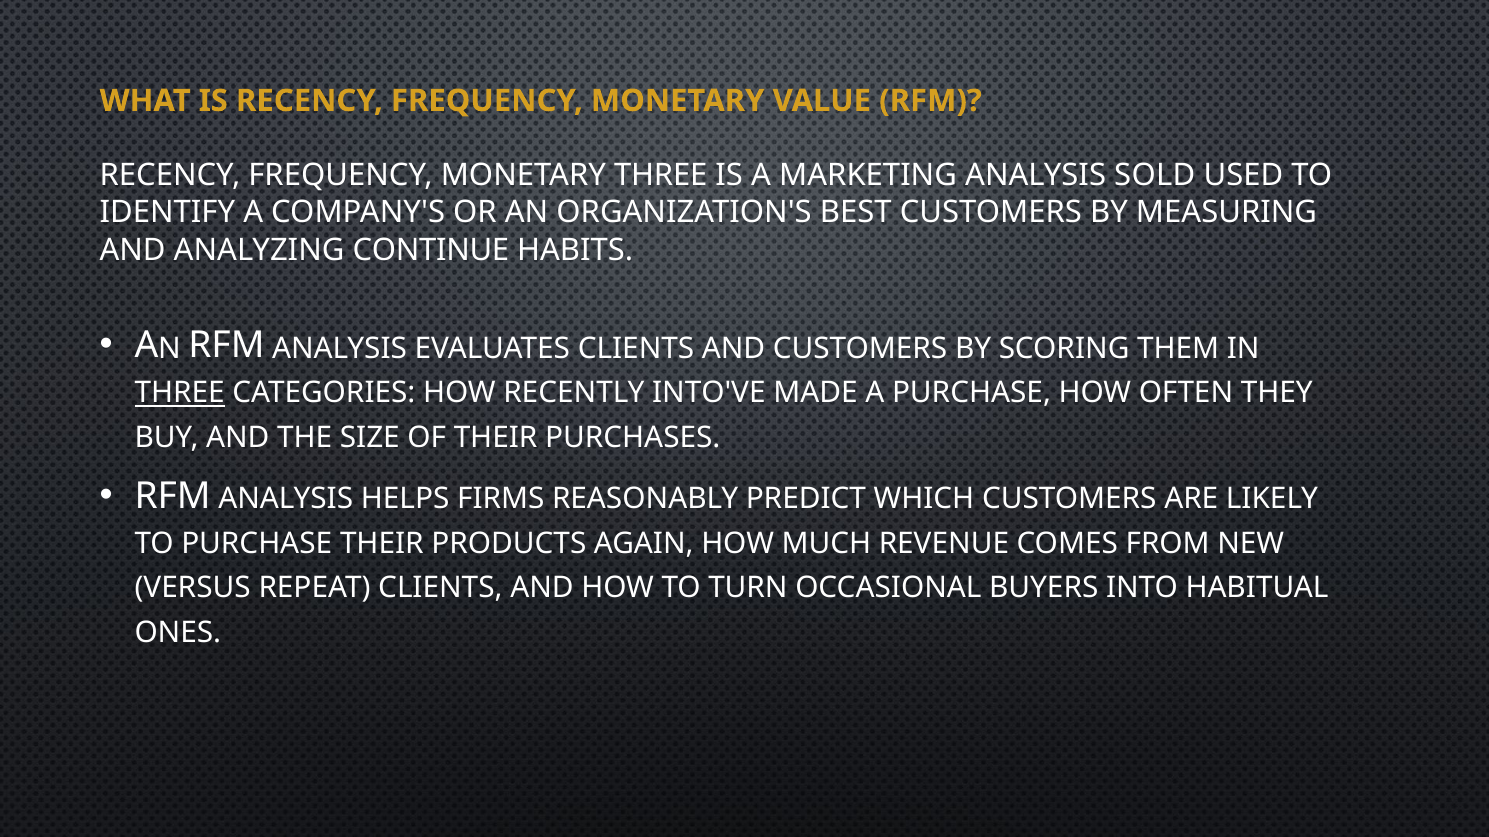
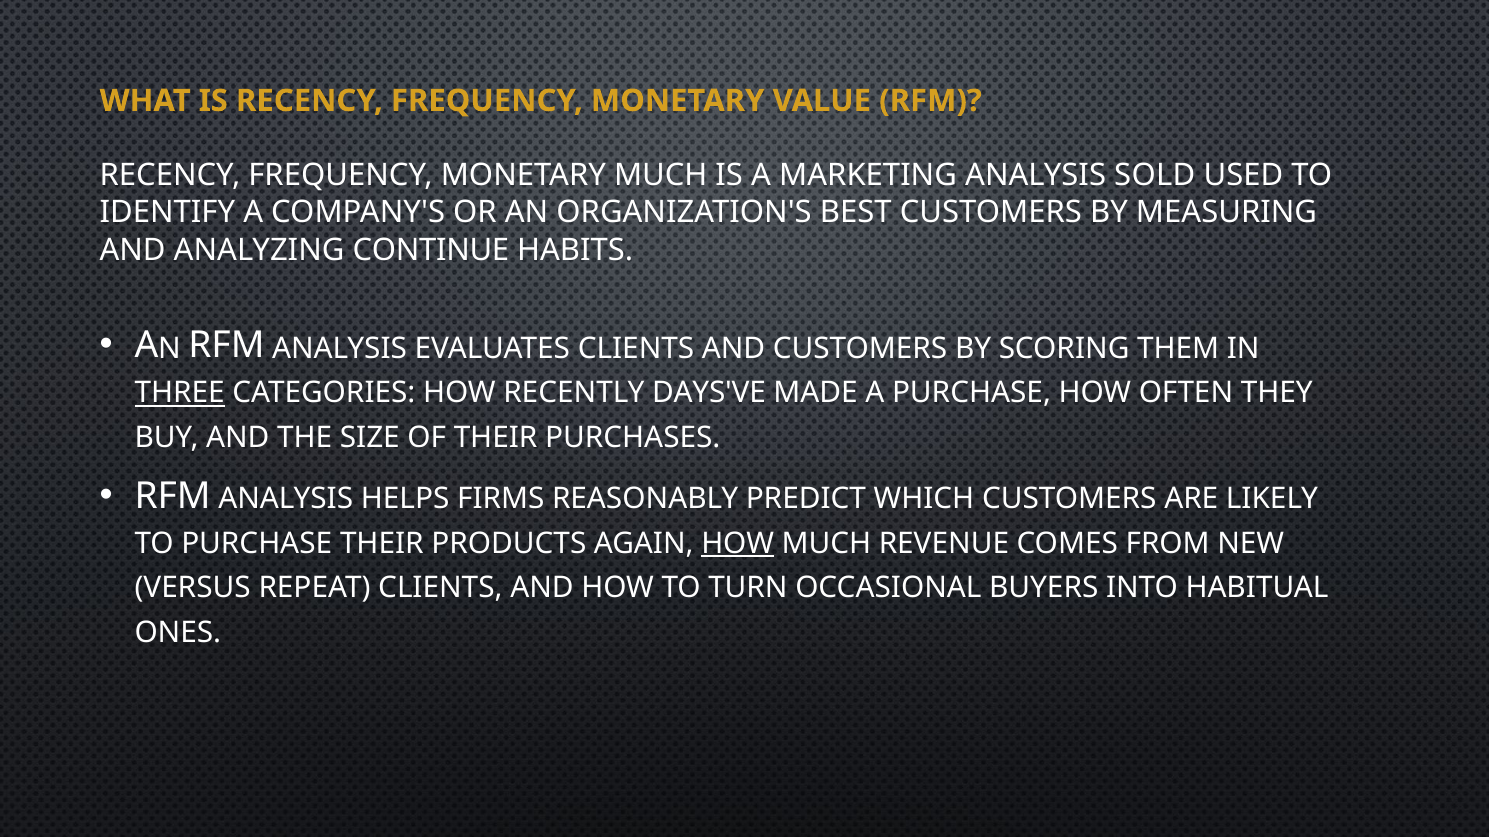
MONETARY THREE: THREE -> MUCH (661, 175)
INTO'VE: INTO'VE -> DAYS'VE (709, 393)
HOW underline: none -> present (738, 544)
